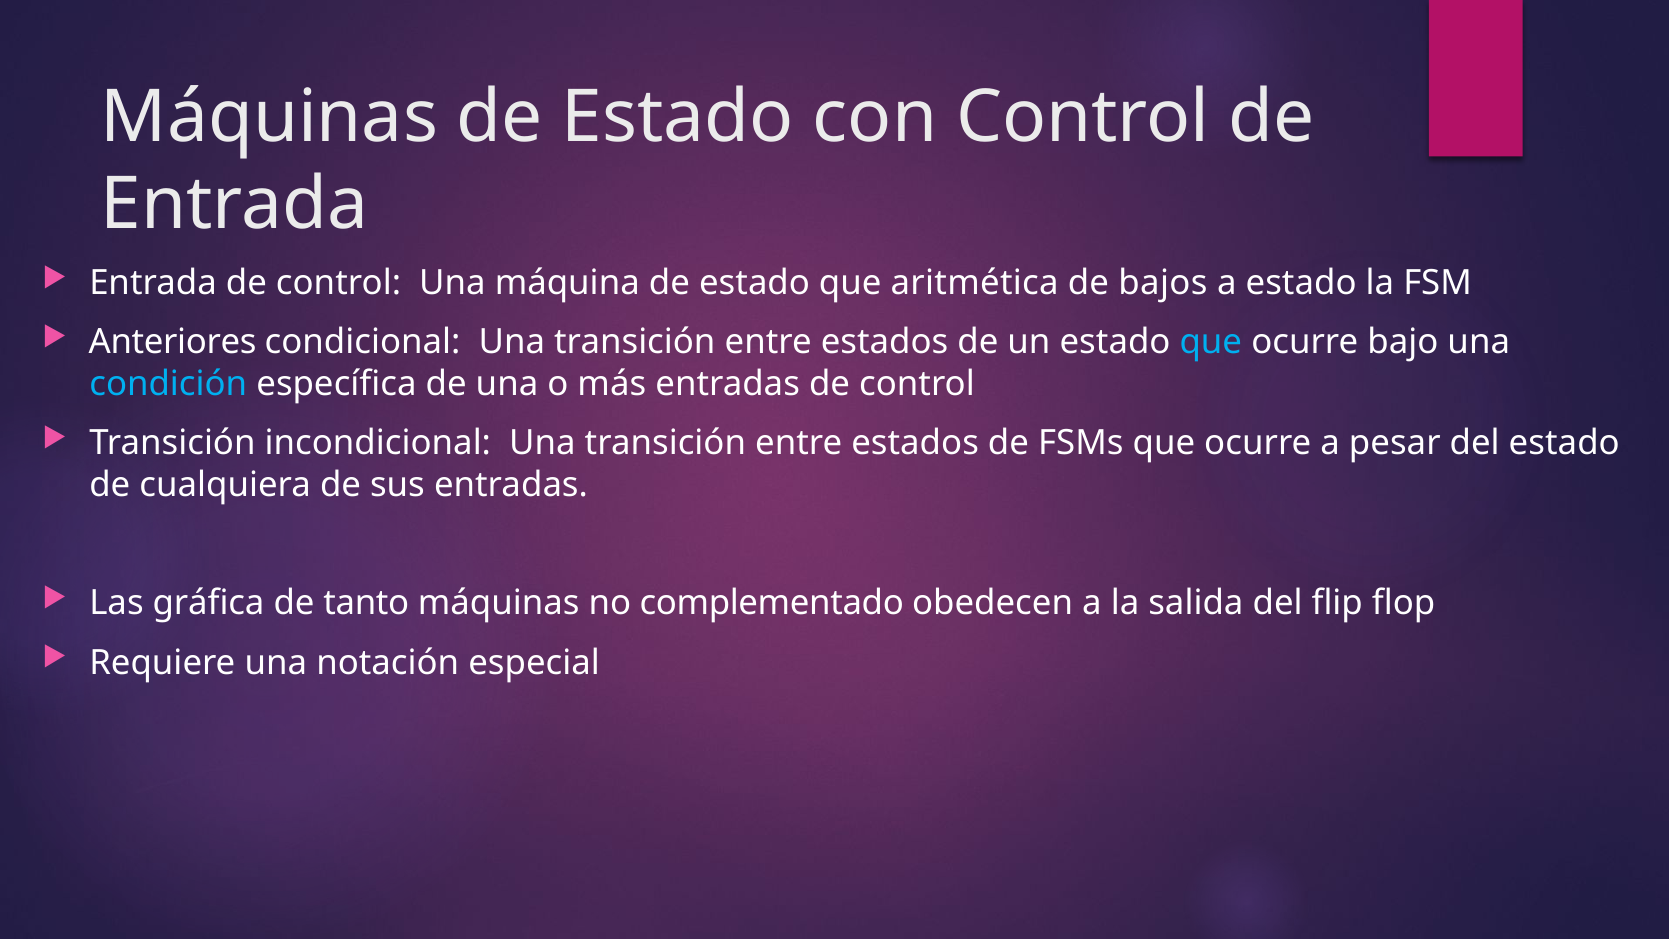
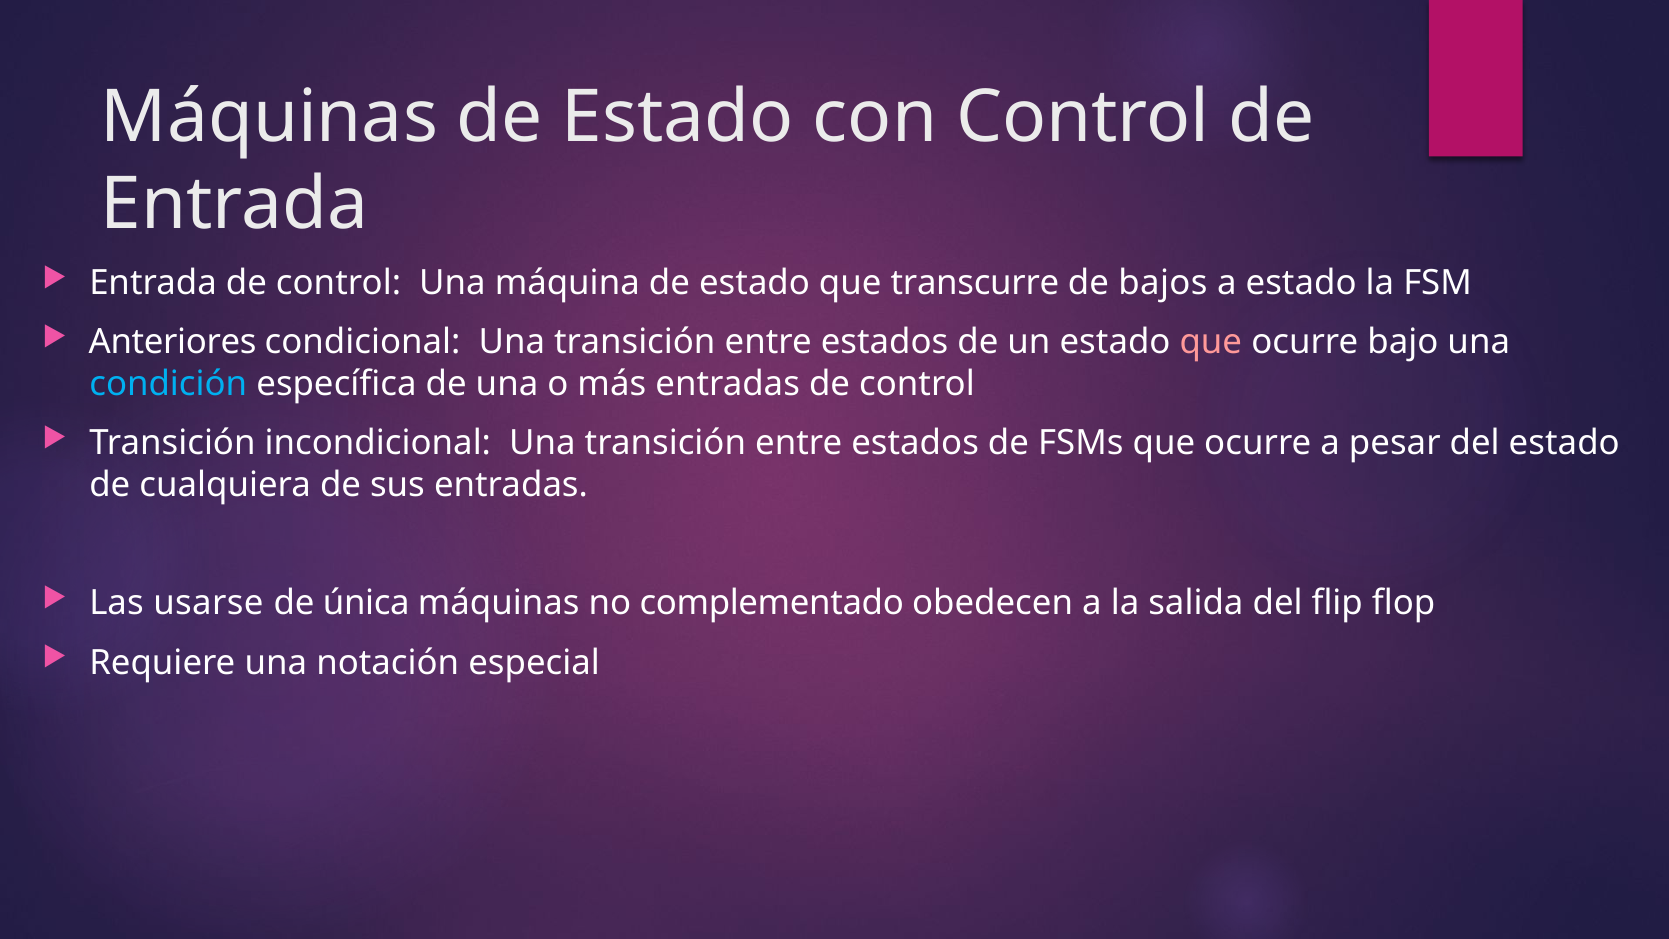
aritmética: aritmética -> transcurre (975, 283)
que colour: light blue -> pink (1211, 342)
gráfica: gráfica -> usarse (208, 603)
tanto: tanto -> única (366, 603)
